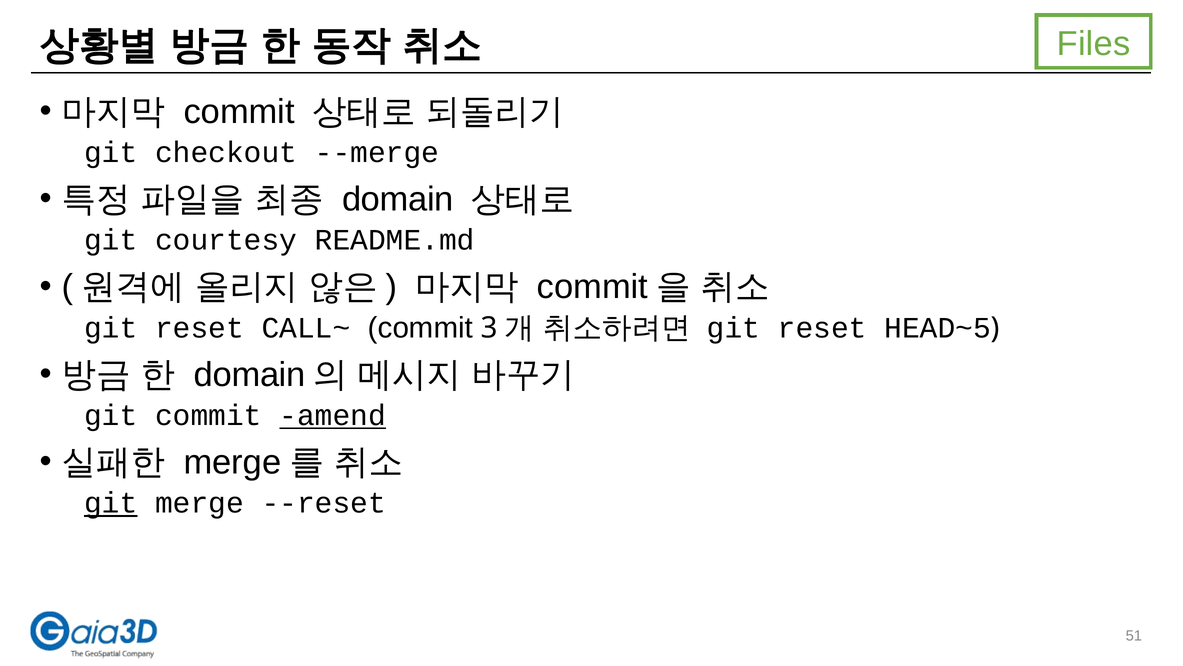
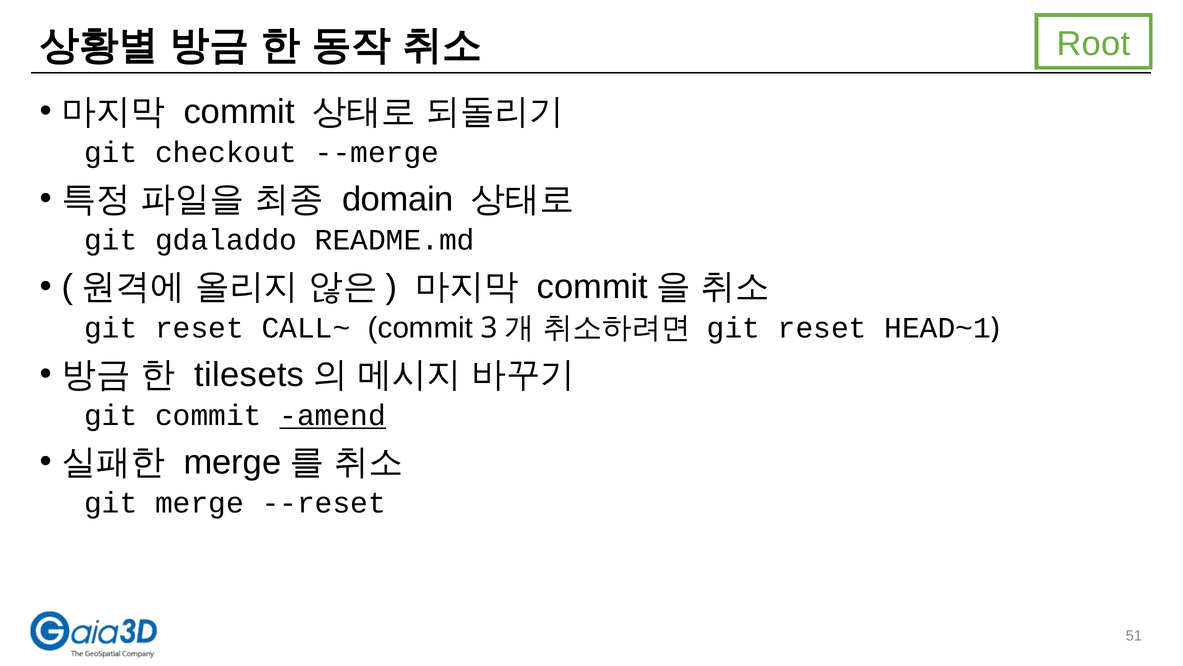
Files: Files -> Root (1094, 44)
courtesy: courtesy -> gdaladdo (226, 240)
HEAD~5: HEAD~5 -> HEAD~1 (938, 328)
domain: domain -> tilesets (249, 374)
git underline: present -> none (111, 503)
